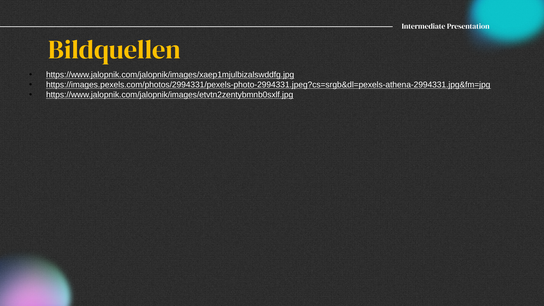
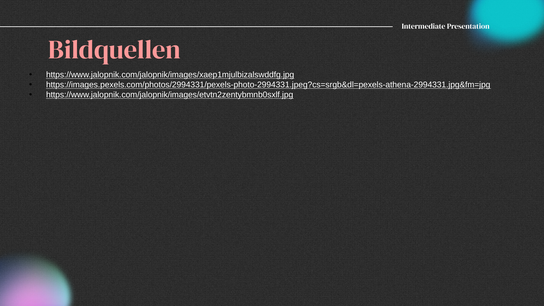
Bildquellen colour: yellow -> pink (115, 50)
